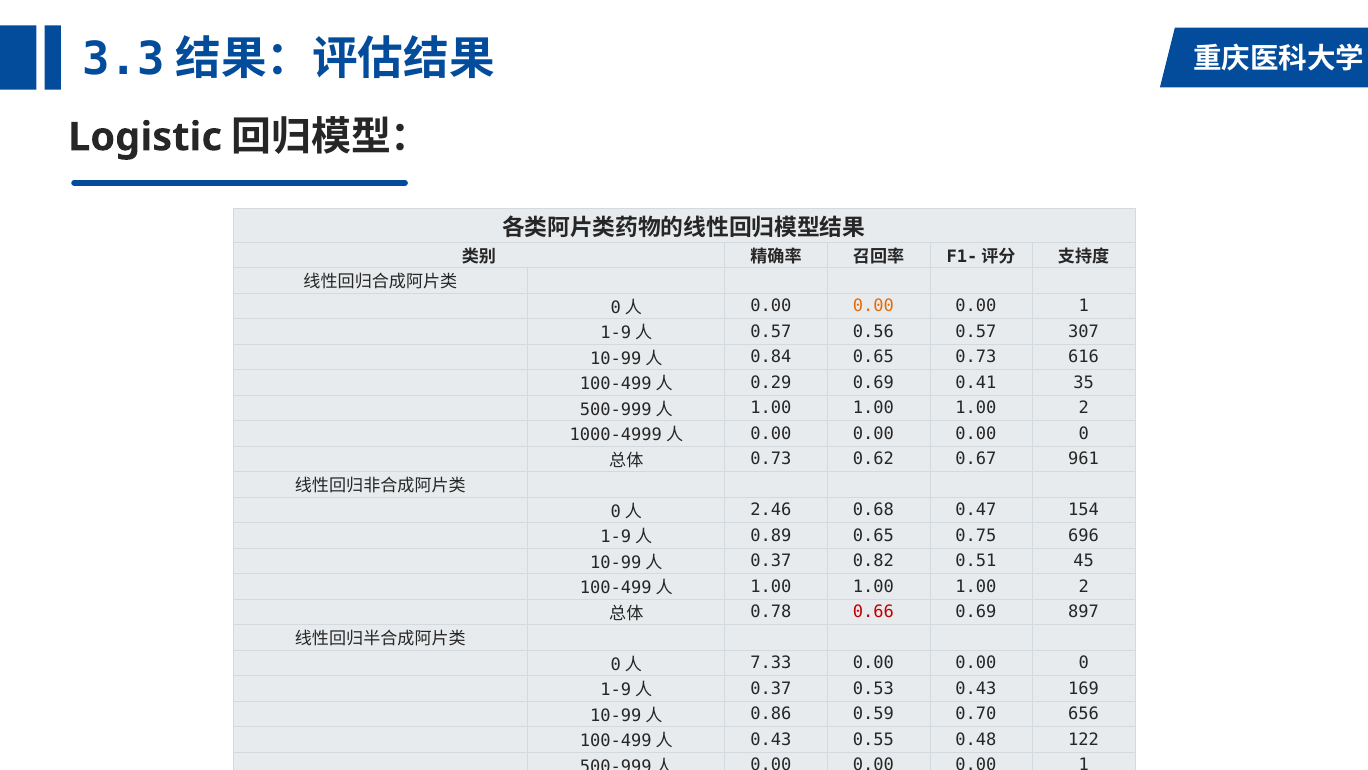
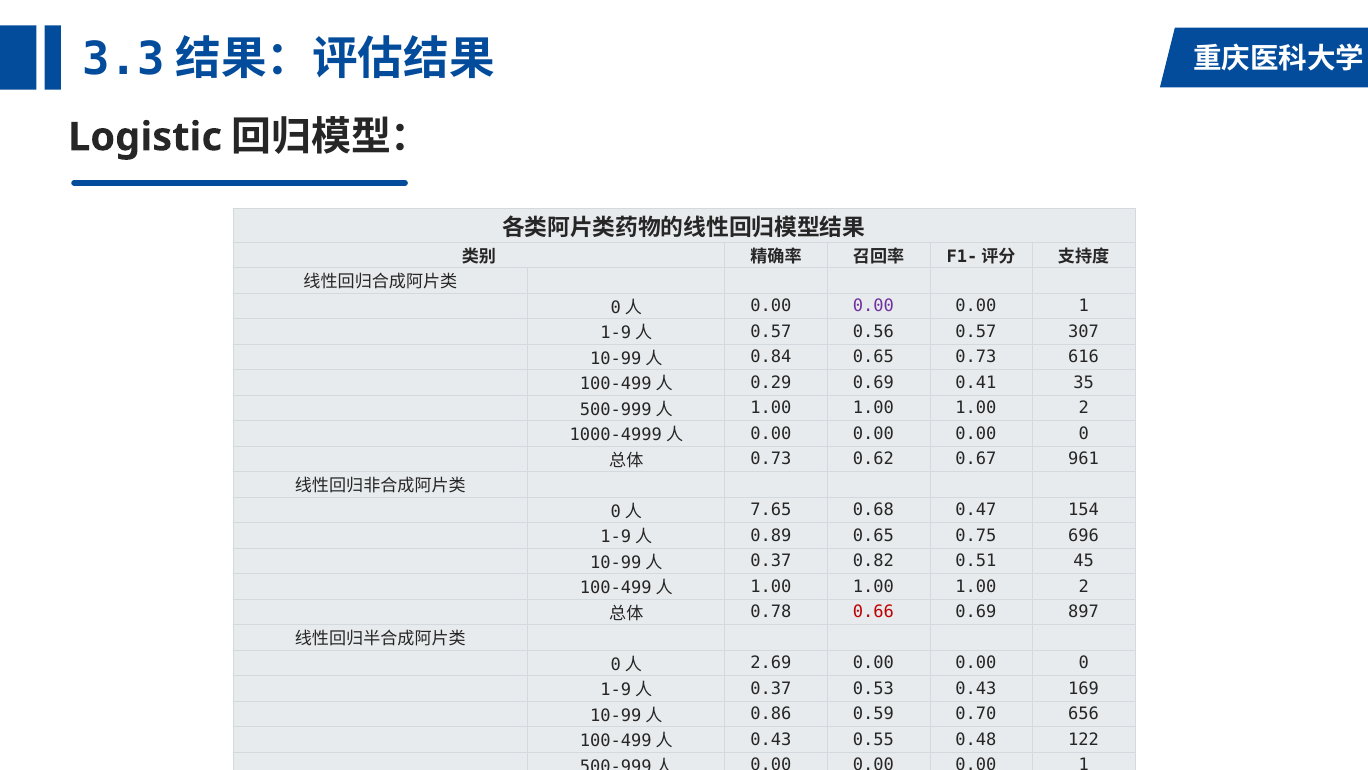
0.00 colour: orange -> purple (873, 306)
2.46: 2.46 -> 7.65 (771, 510)
7.33: 7.33 -> 2.69 (771, 663)
